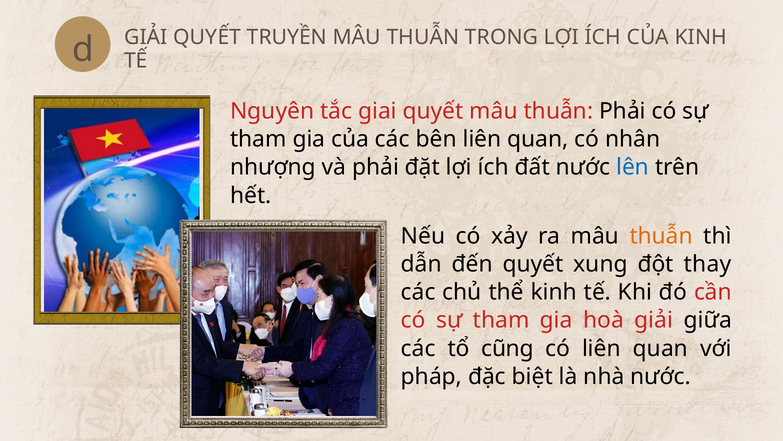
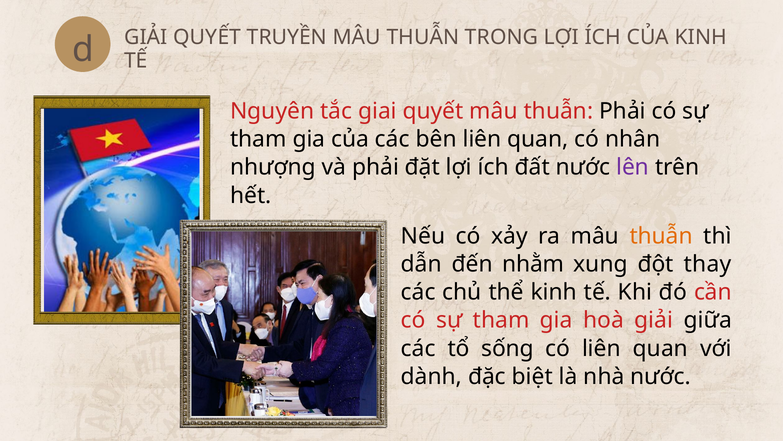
lên colour: blue -> purple (633, 167)
đến quyết: quyết -> nhằm (533, 264)
cũng: cũng -> sống (508, 348)
pháp: pháp -> dành (431, 376)
